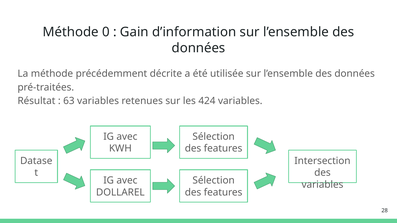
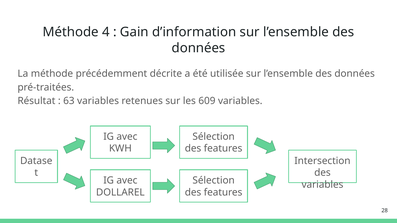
0: 0 -> 4 (106, 32)
424: 424 -> 609 (207, 101)
